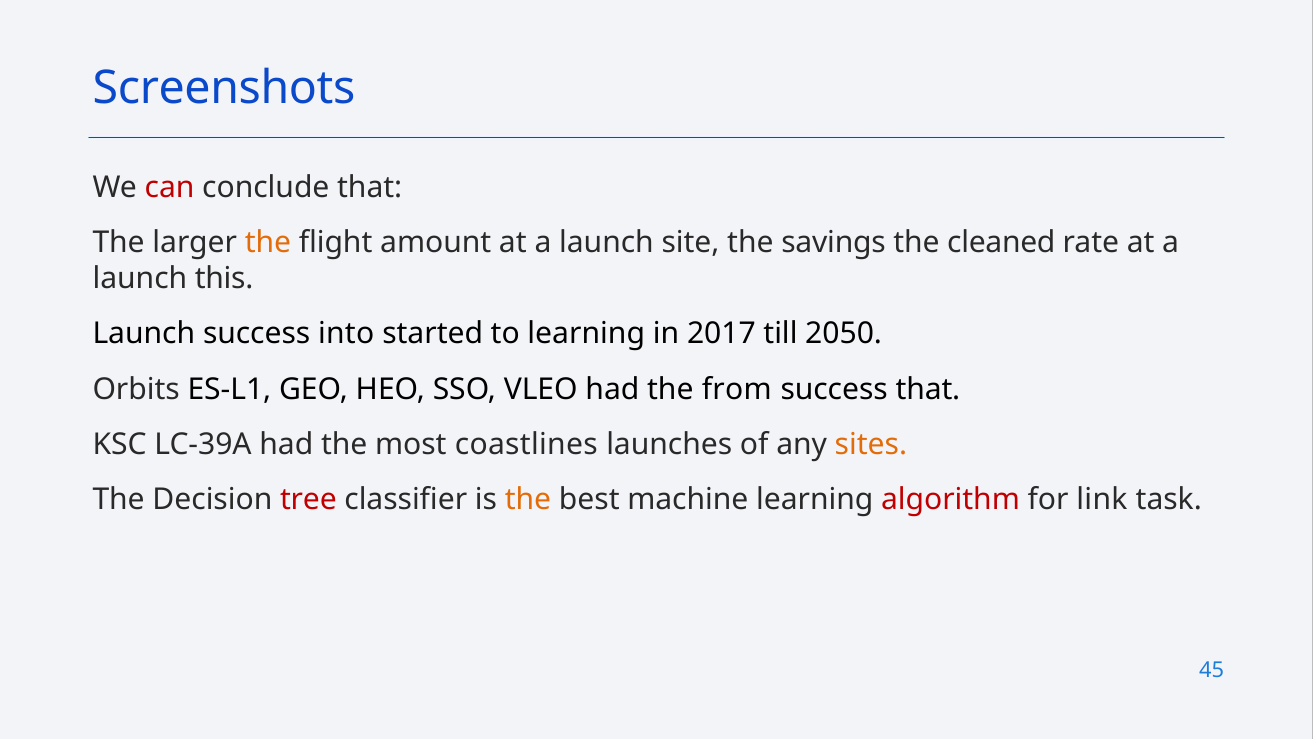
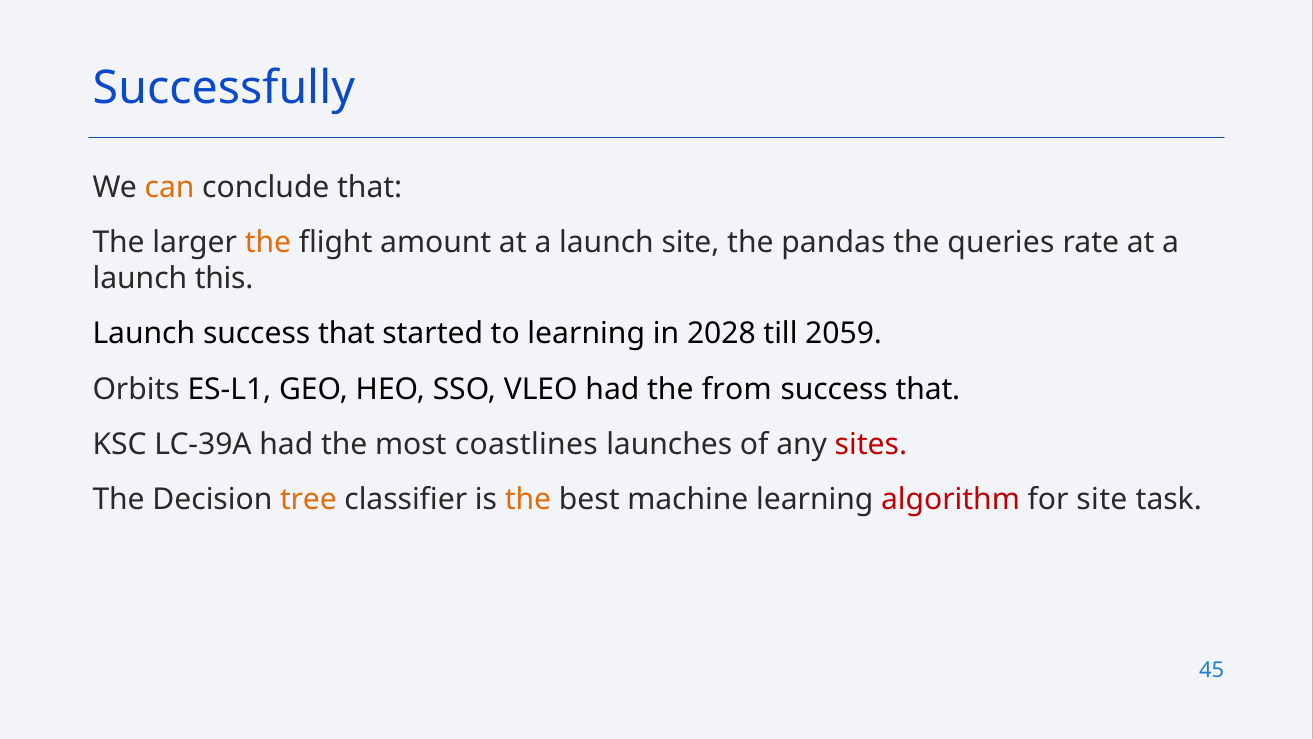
Screenshots: Screenshots -> Successfully (224, 88)
can colour: red -> orange (170, 187)
savings: savings -> pandas (833, 242)
cleaned: cleaned -> queries (1001, 242)
Launch success into: into -> that (346, 334)
2017: 2017 -> 2028 (721, 334)
2050: 2050 -> 2059 (844, 334)
sites colour: orange -> red (871, 444)
tree colour: red -> orange (308, 499)
for link: link -> site (1102, 499)
